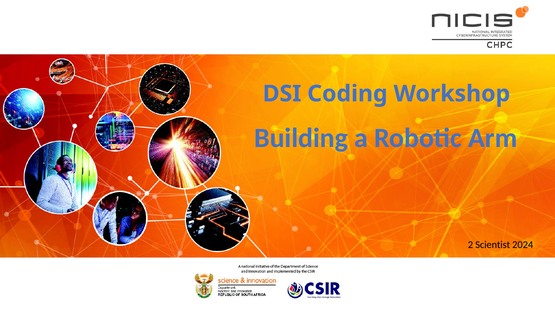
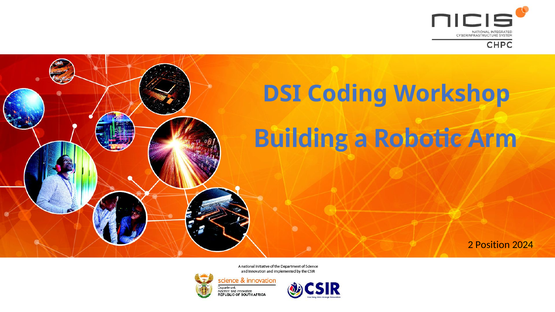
Scientist: Scientist -> Position (493, 245)
